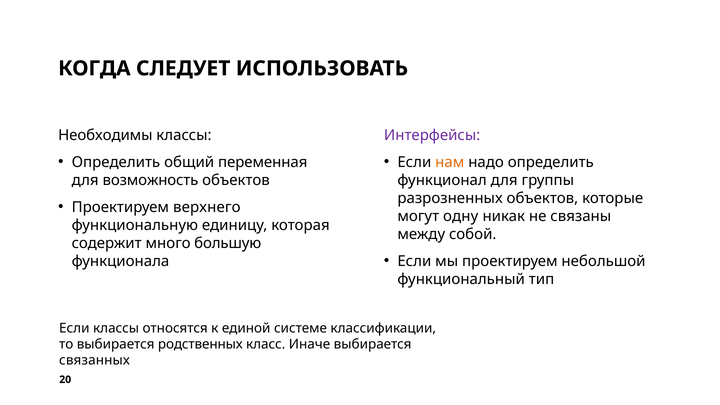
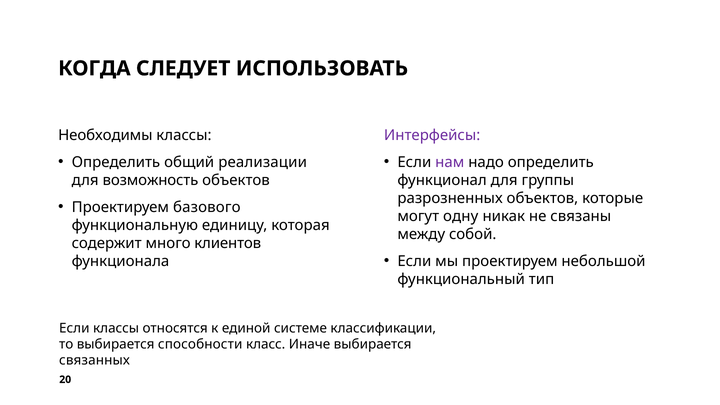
нам colour: orange -> purple (450, 162)
переменная: переменная -> реализации (263, 162)
верхнего: верхнего -> базового (207, 207)
большую: большую -> клиентов (228, 243)
родственных: родственных -> способности (200, 344)
